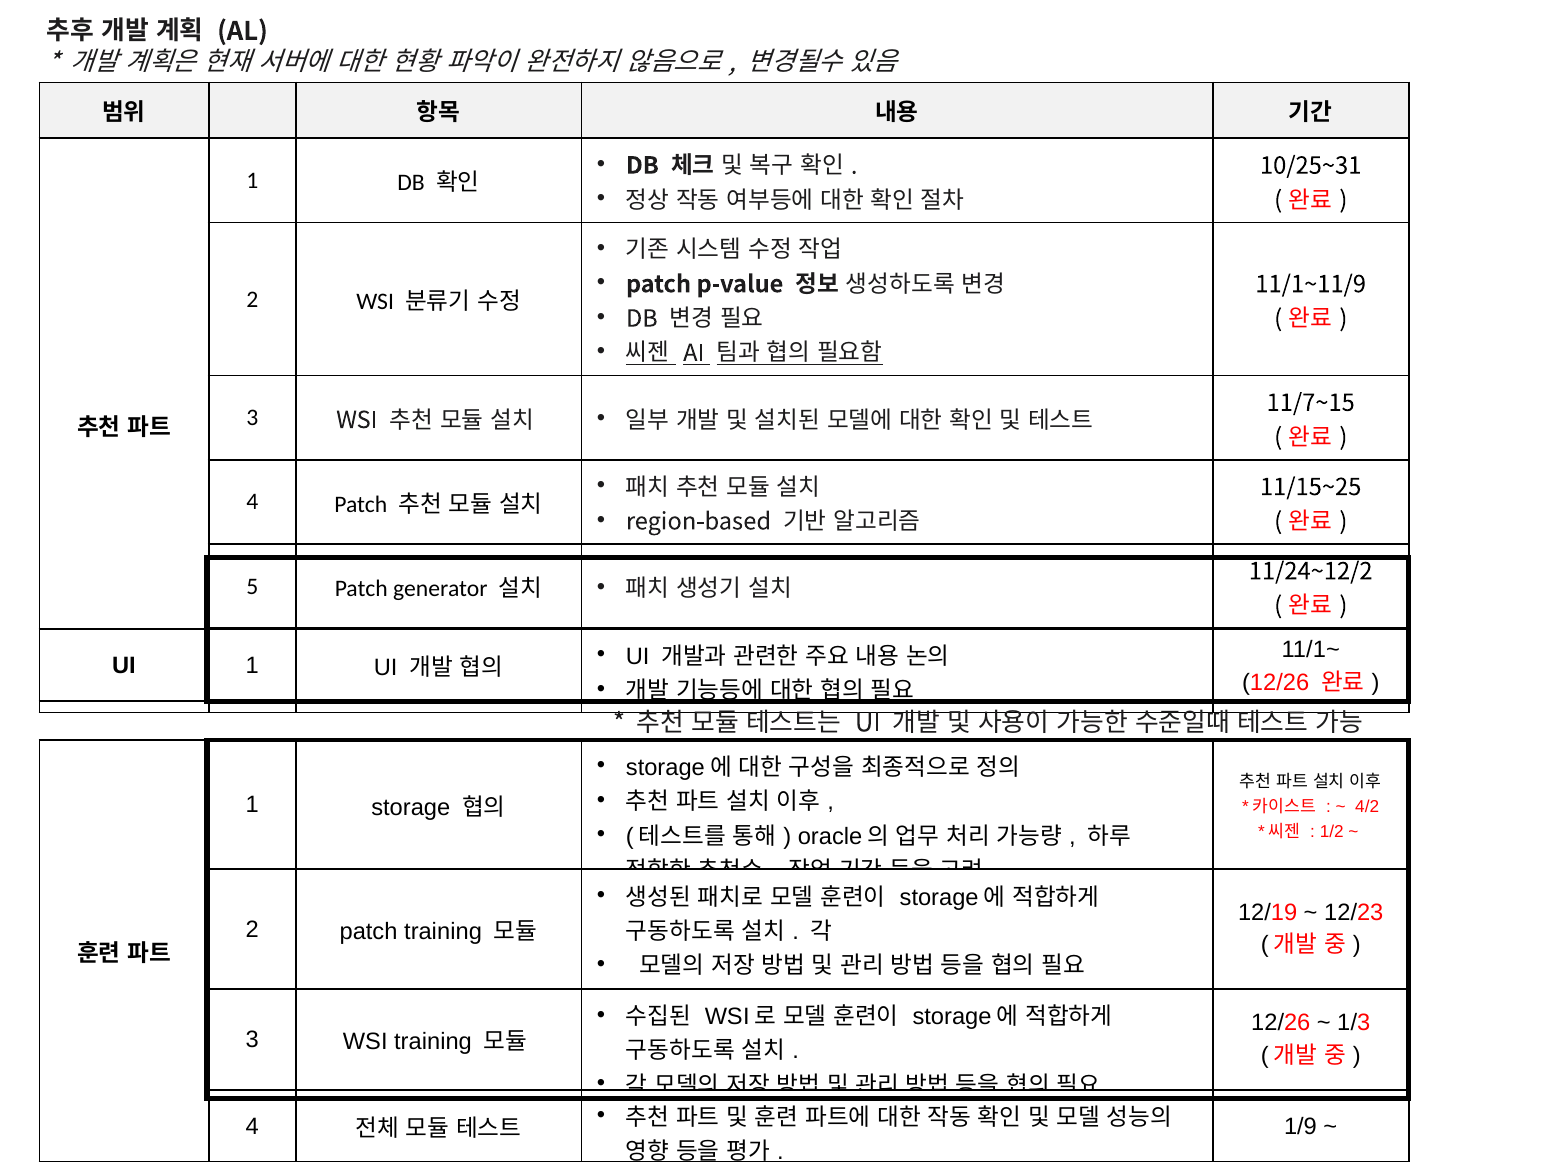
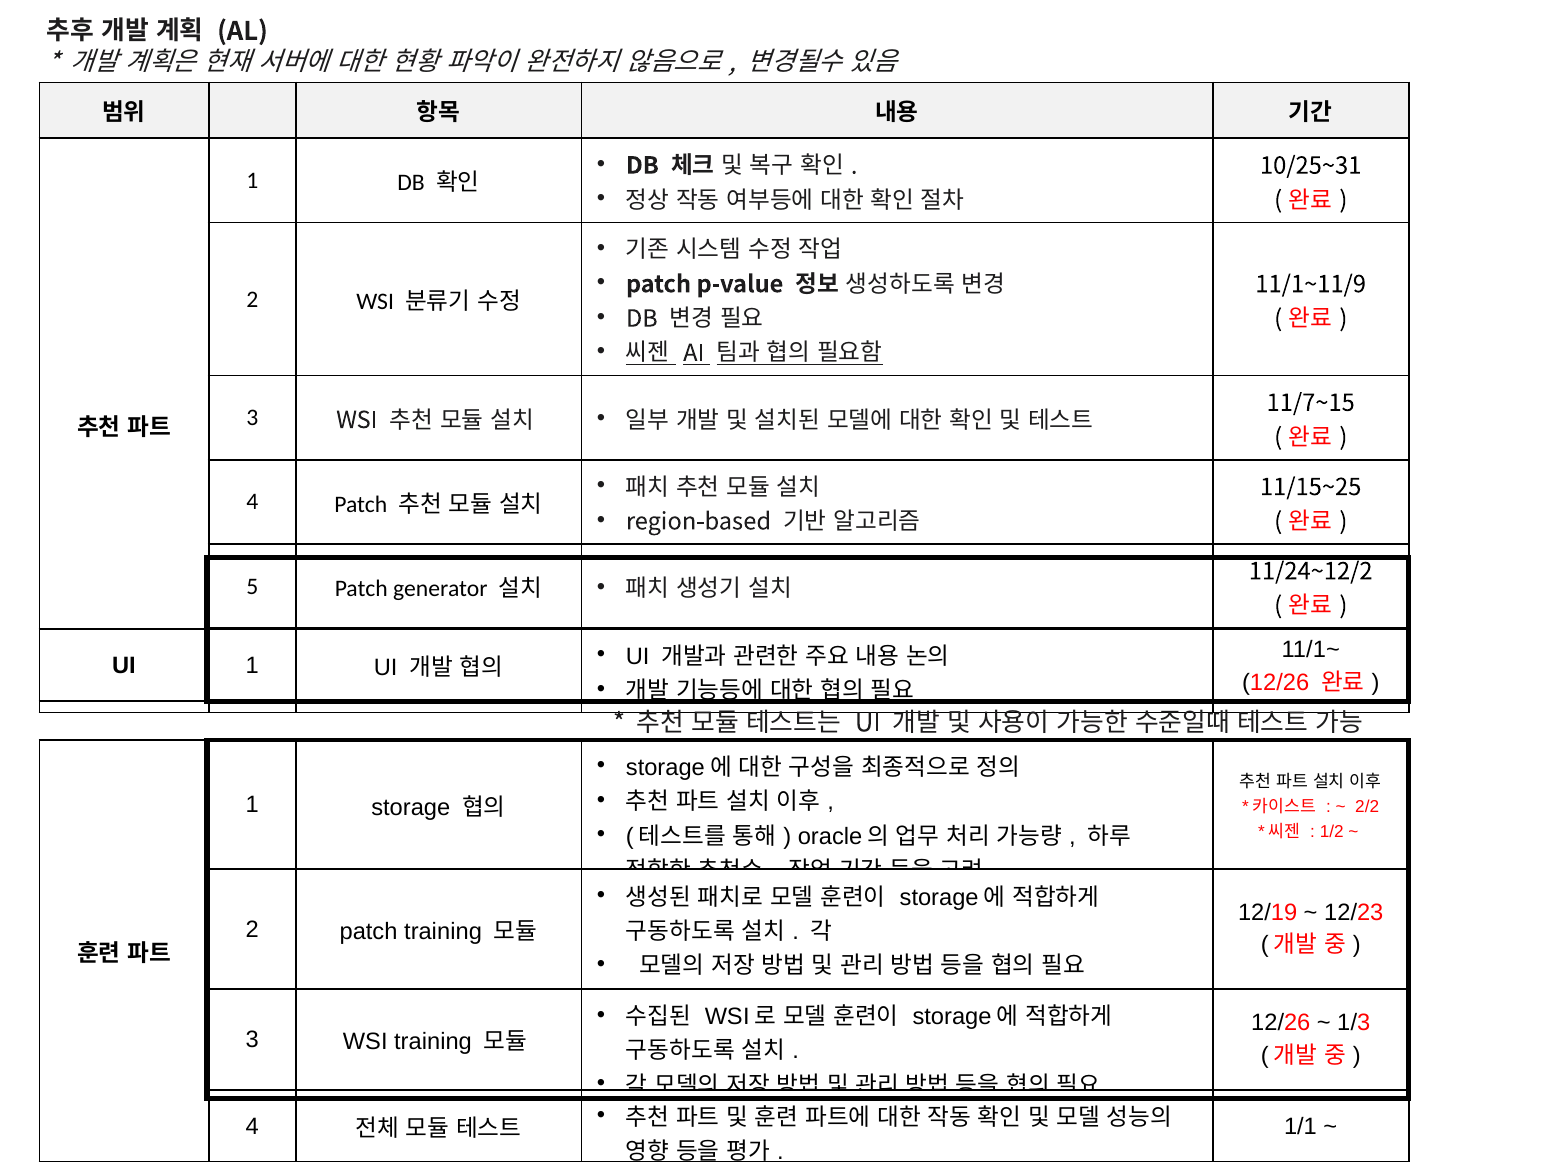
4/2: 4/2 -> 2/2 (1367, 806)
1/9: 1/9 -> 1/1 (1300, 1126)
